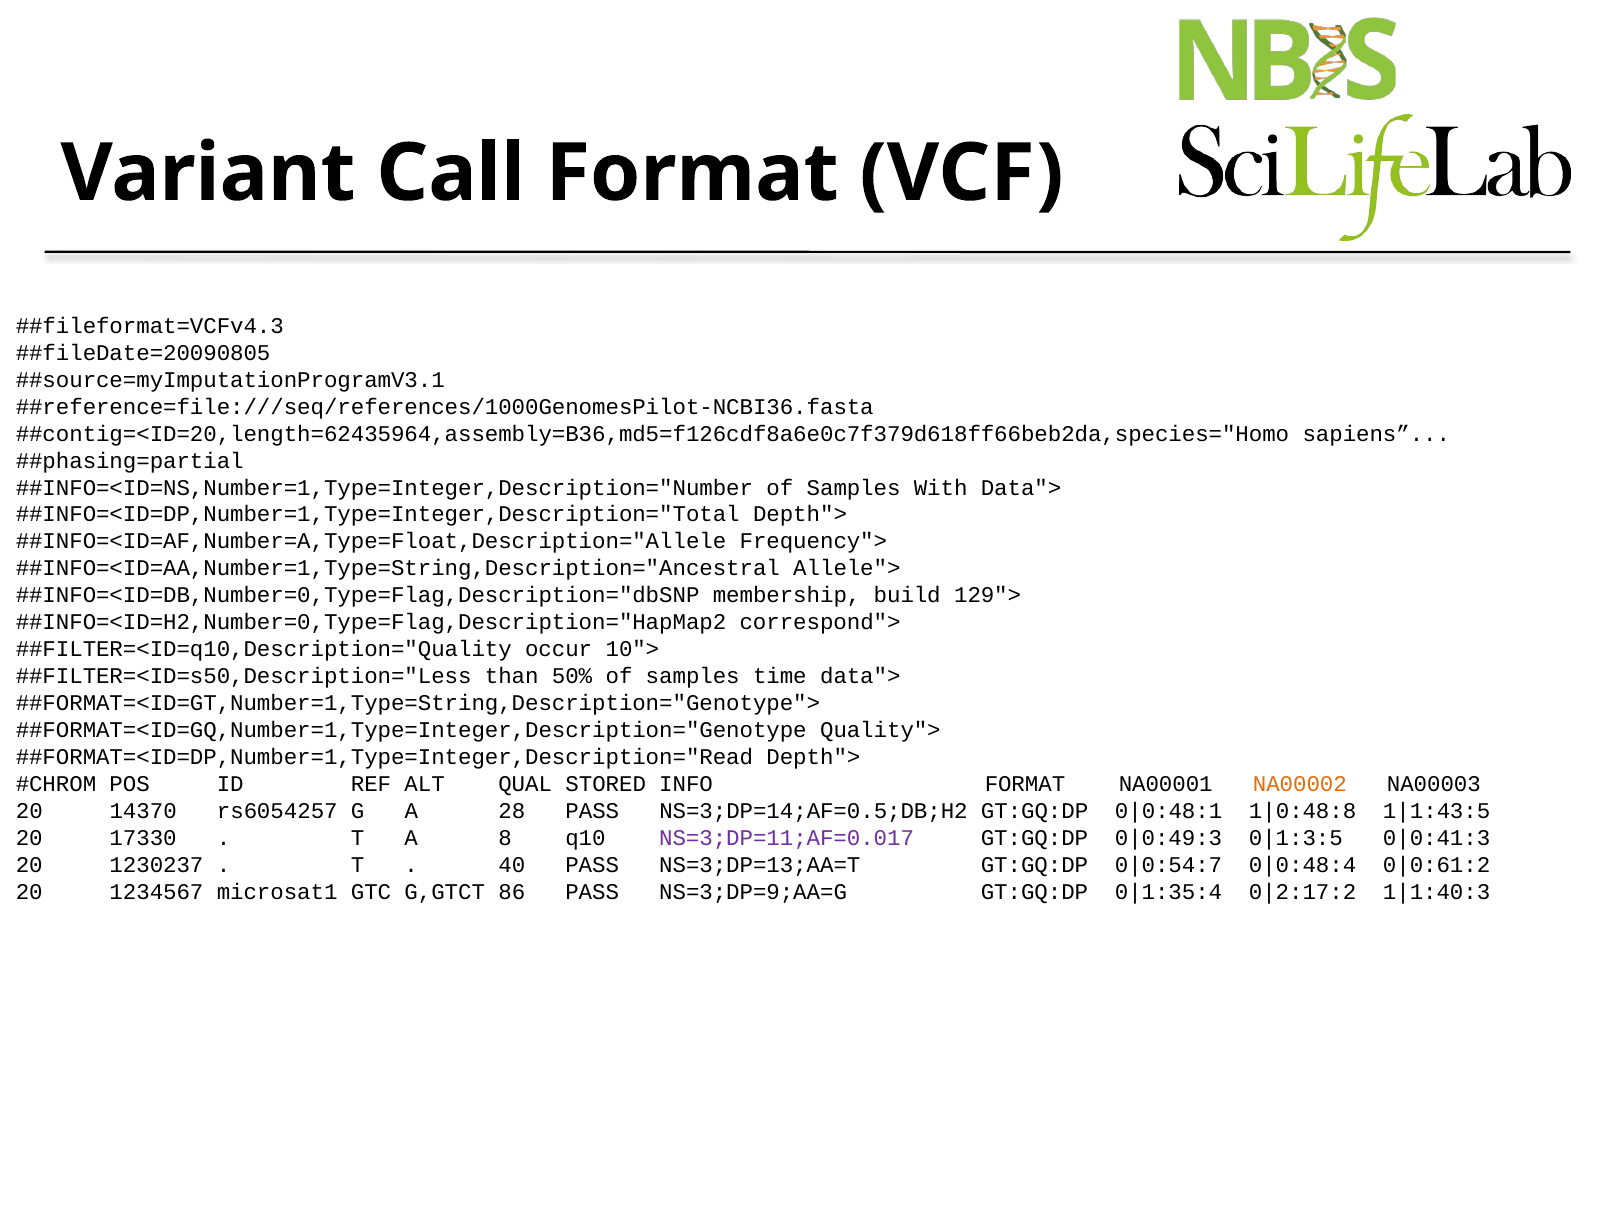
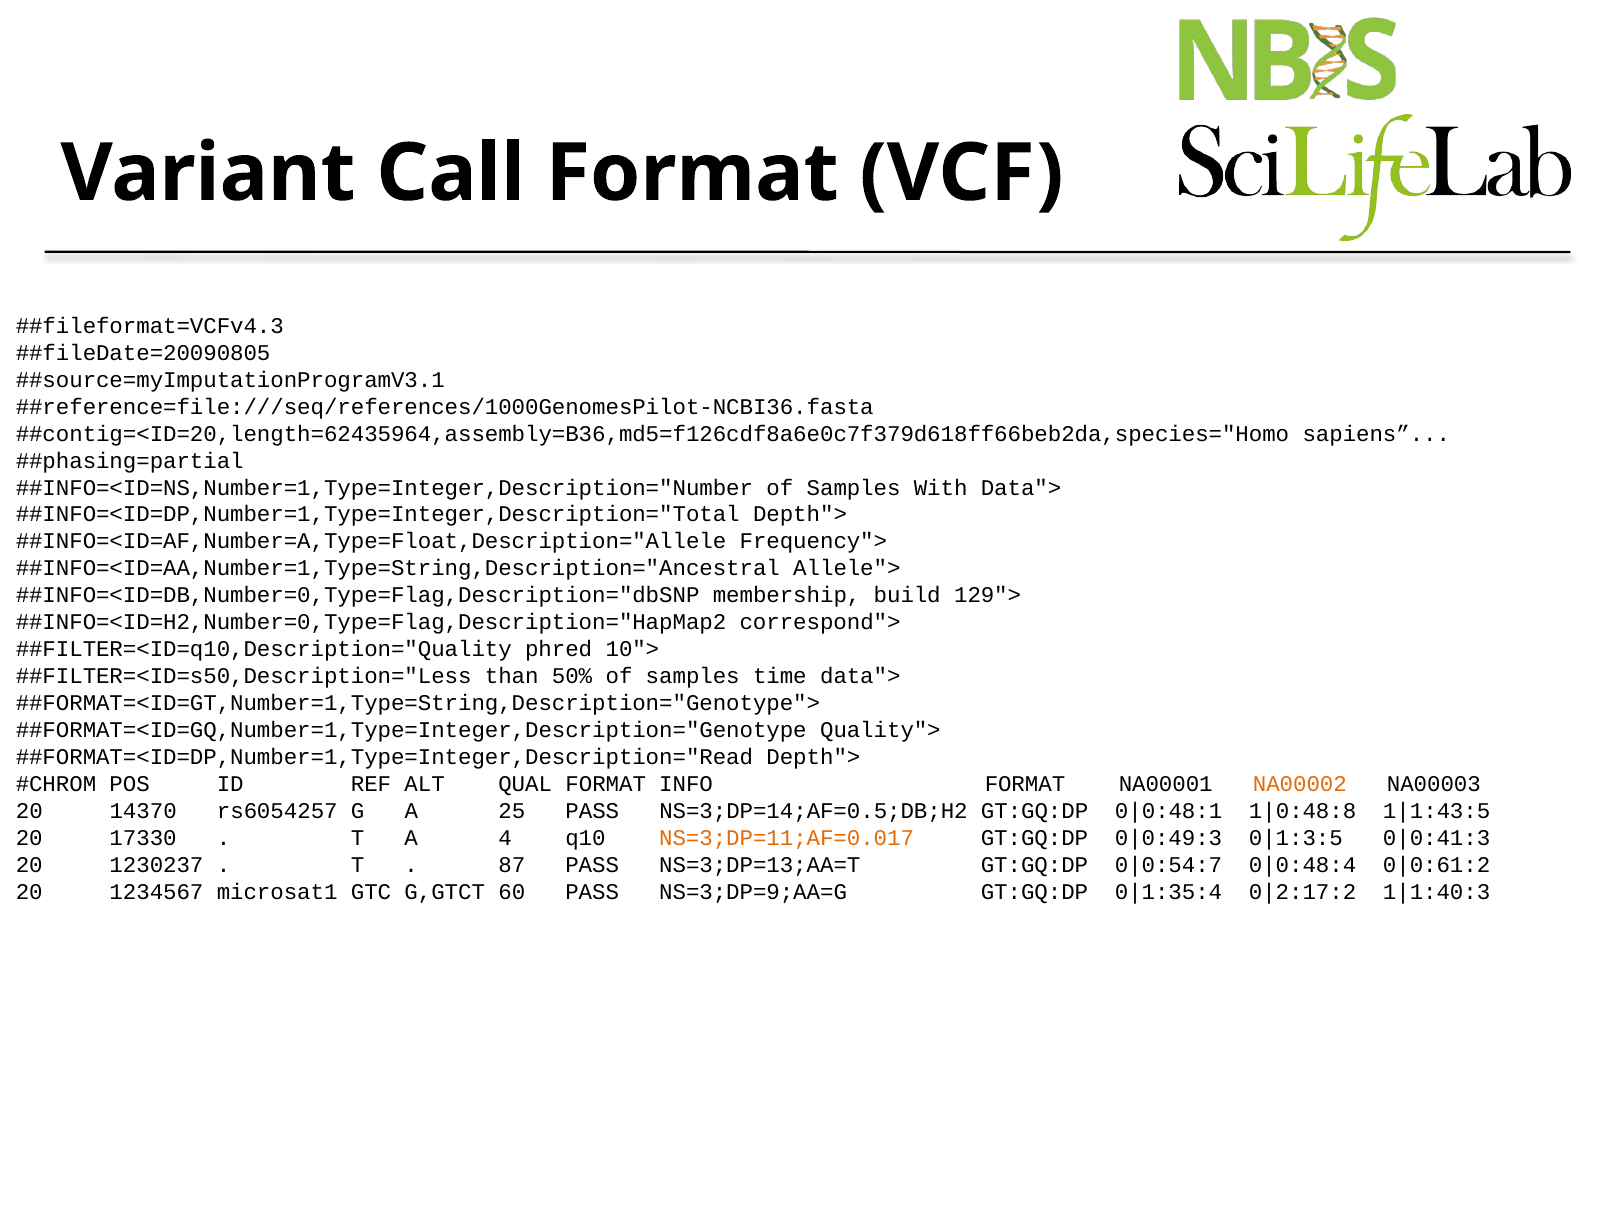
occur: occur -> phred (559, 649)
QUAL STORED: STORED -> FORMAT (606, 784)
28: 28 -> 25 (512, 811)
8: 8 -> 4 (505, 838)
NS=3;DP=11;AF=0.017 colour: purple -> orange (787, 838)
40: 40 -> 87 (512, 865)
86: 86 -> 60 (512, 892)
